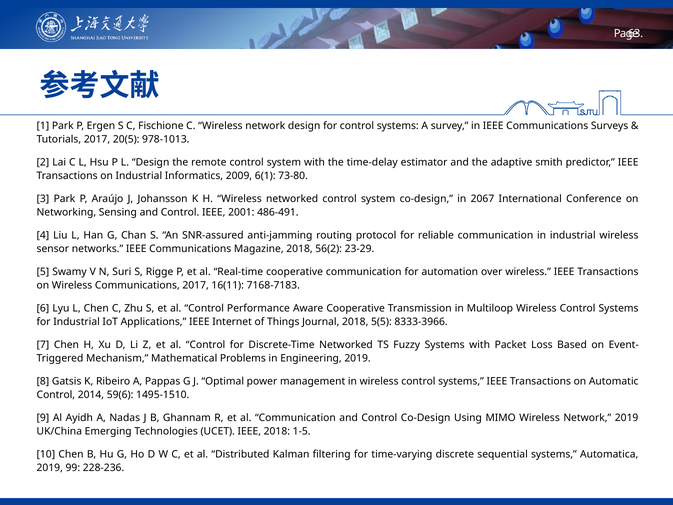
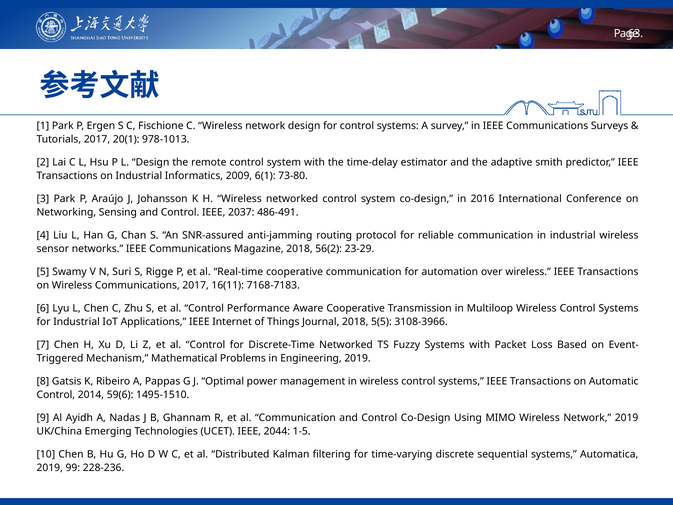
20(5: 20(5 -> 20(1 (126, 139)
2067: 2067 -> 2016 (482, 199)
2001: 2001 -> 2037 (241, 212)
8333-3966: 8333-3966 -> 3108-3966 (421, 322)
IEEE 2018: 2018 -> 2044 (277, 431)
